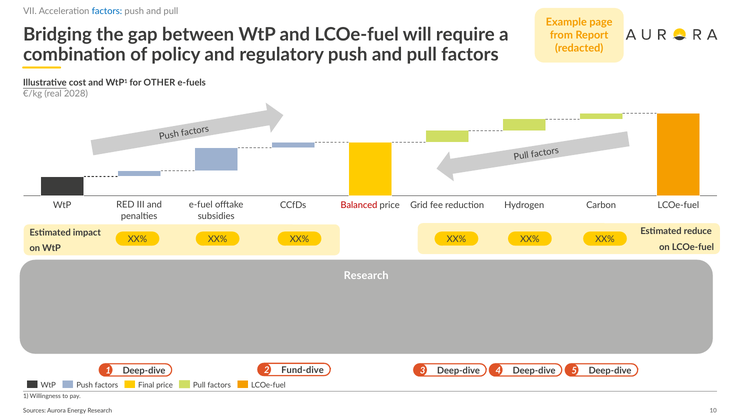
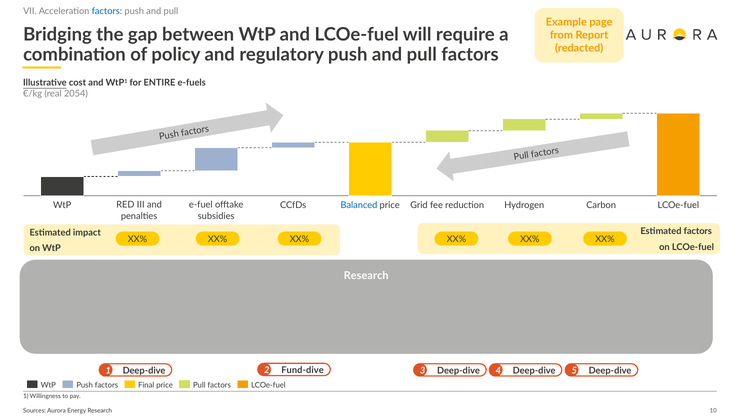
OTHER: OTHER -> ENTIRE (159, 83)
2028: 2028 -> 2054 (76, 94)
Balanced colour: red -> blue (359, 205)
Estimated reduce: reduce -> factors (698, 231)
